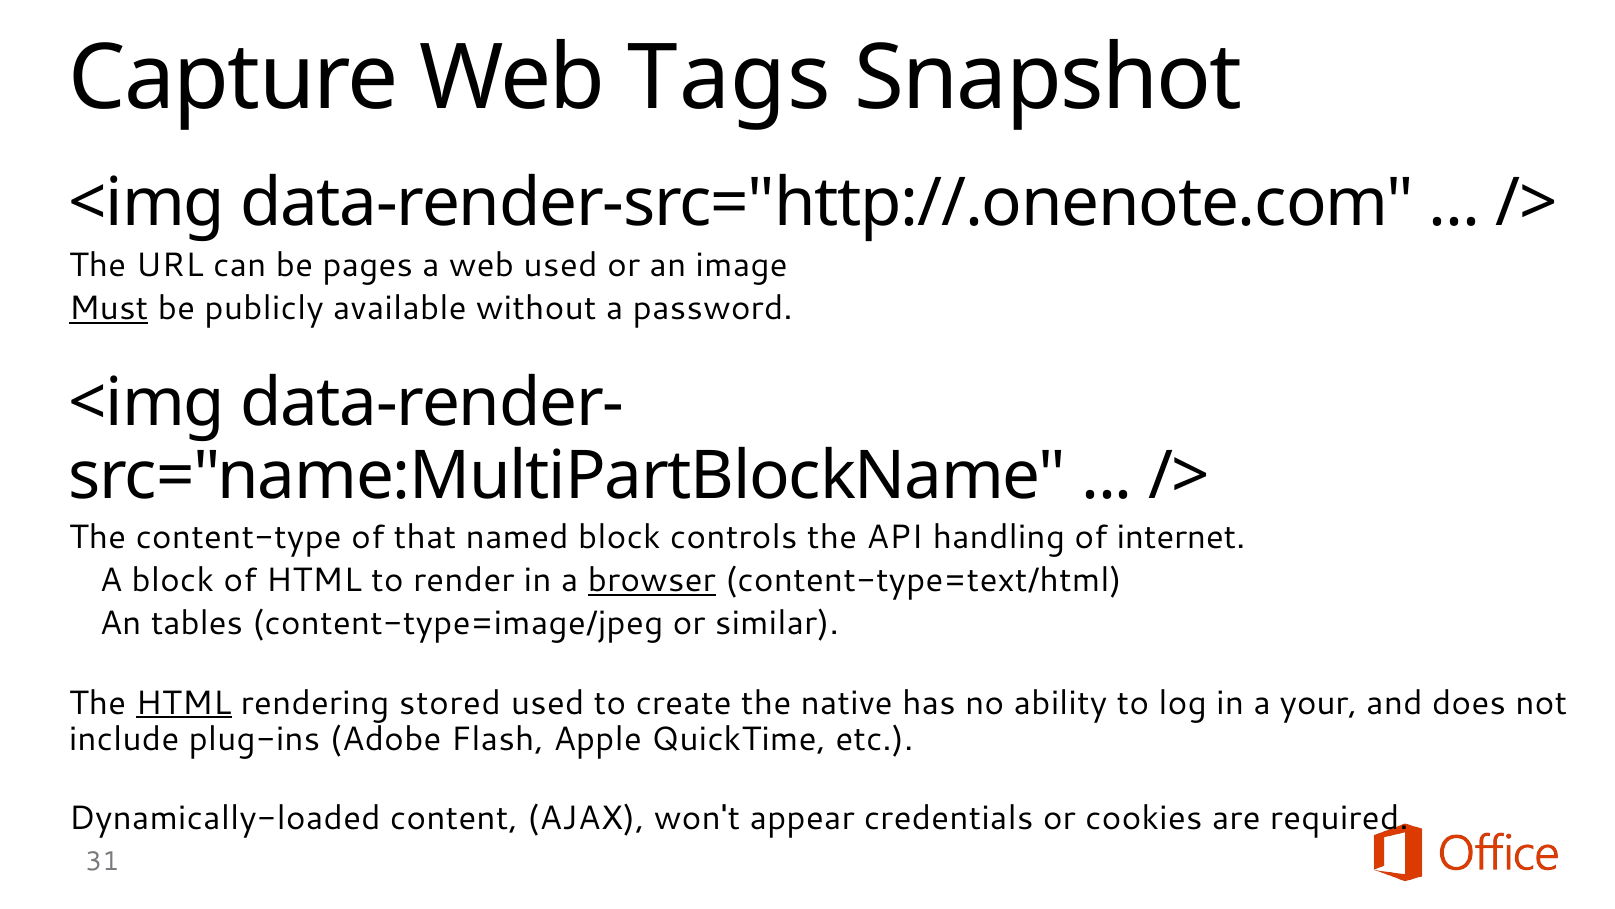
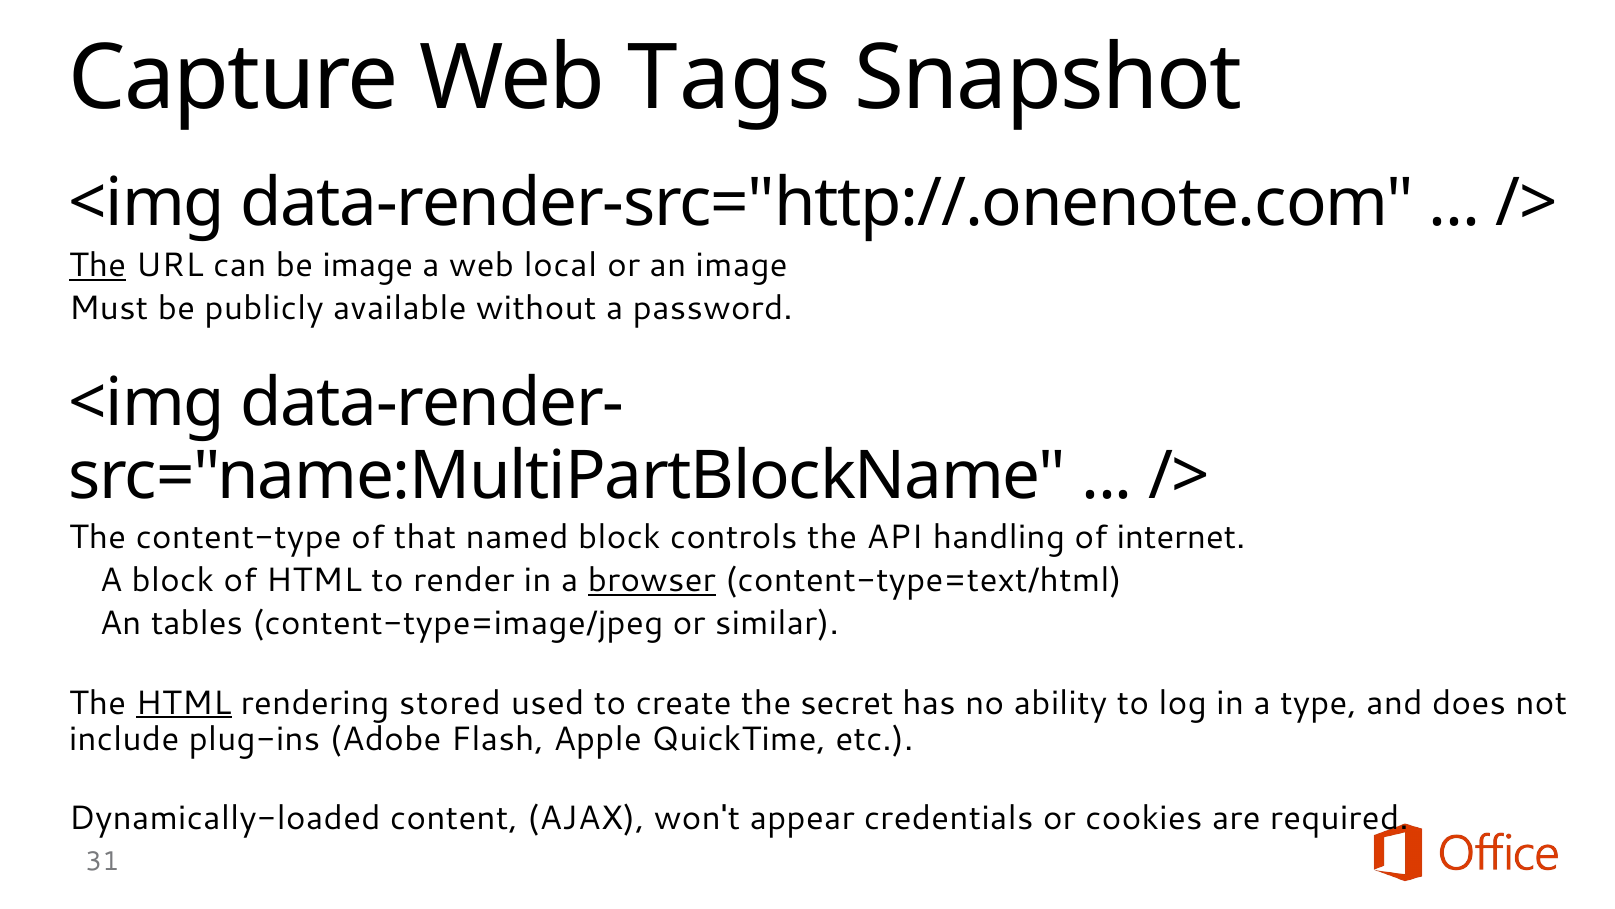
The underline: none -> present (98, 265)
be pages: pages -> image (368, 265)
web used: used -> local (560, 265)
Must underline: present -> none (109, 308)
native: native -> secret (847, 703)
your: your -> type (1319, 703)
